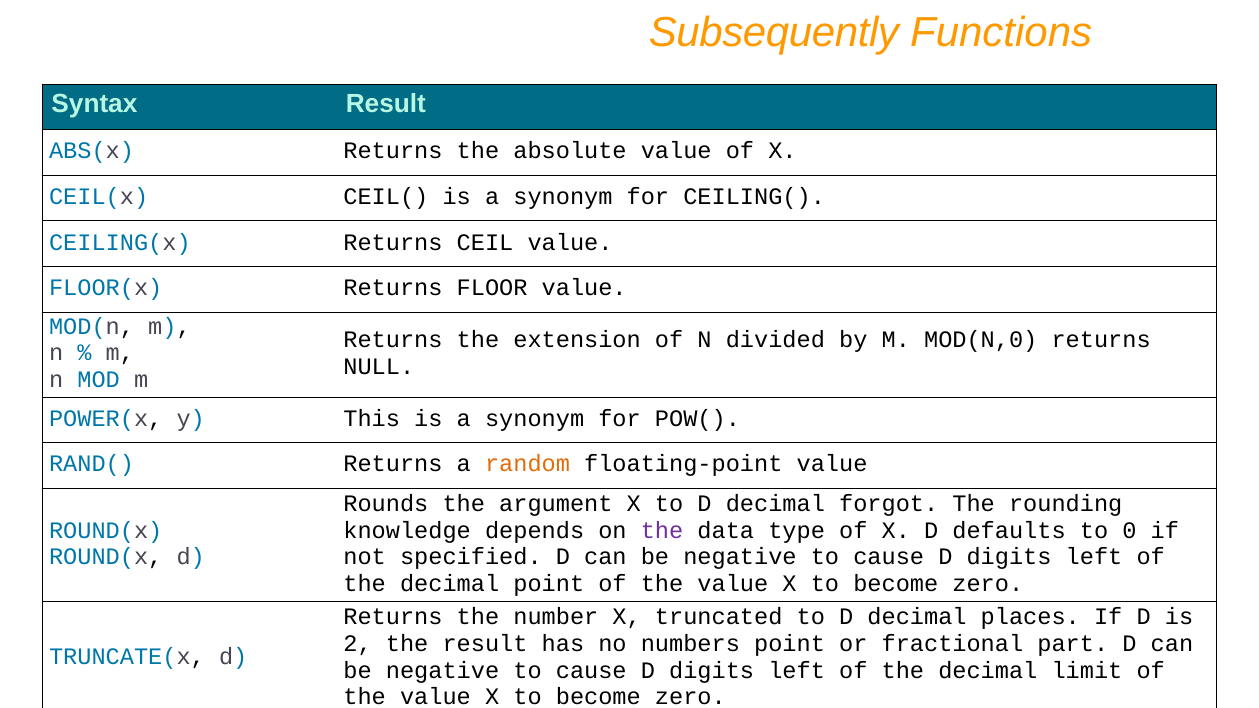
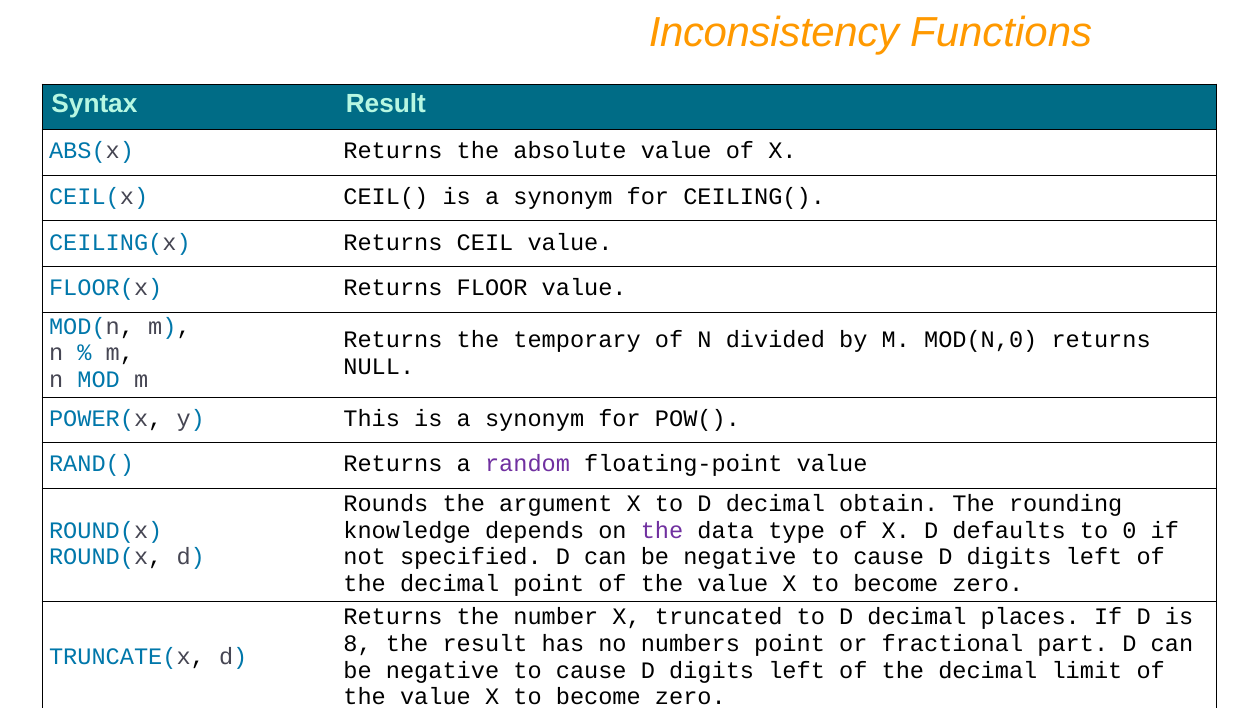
Subsequently: Subsequently -> Inconsistency (774, 33)
extension: extension -> temporary (577, 340)
random colour: orange -> purple (528, 464)
forgot: forgot -> obtain (889, 504)
2: 2 -> 8 (358, 644)
